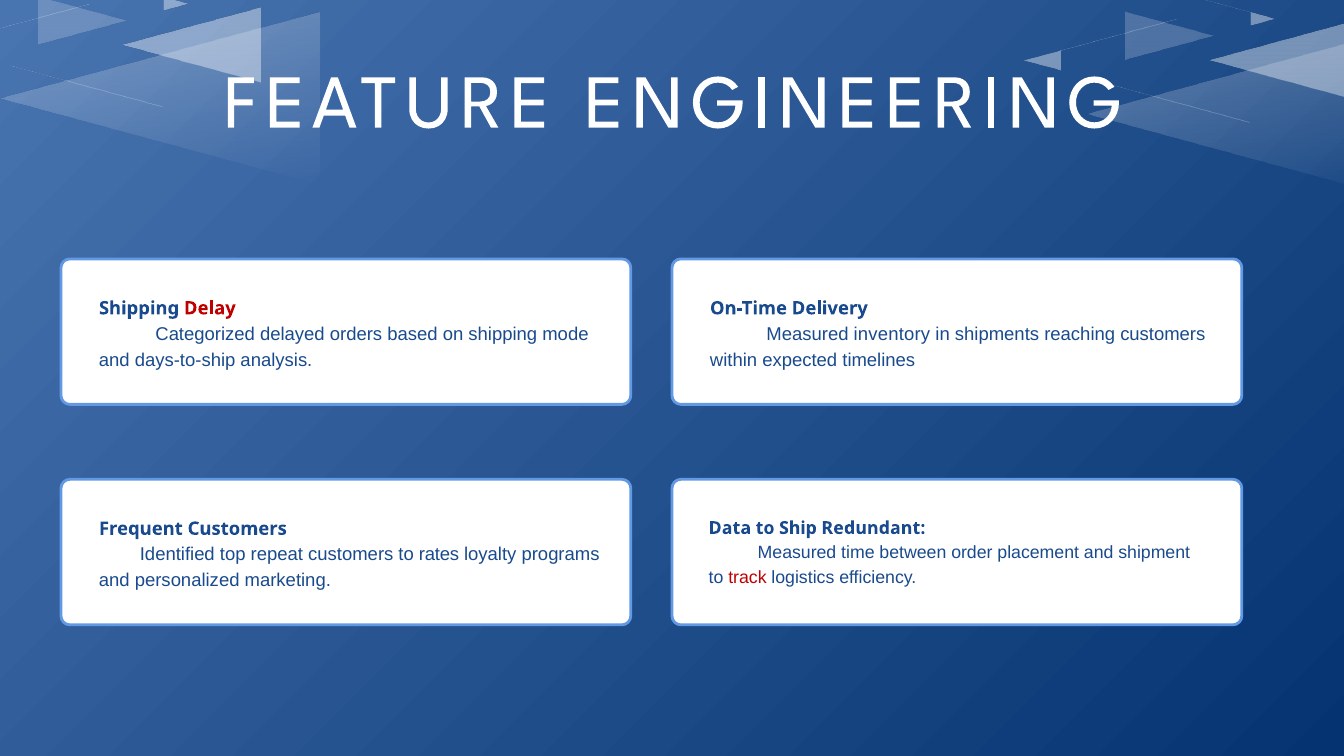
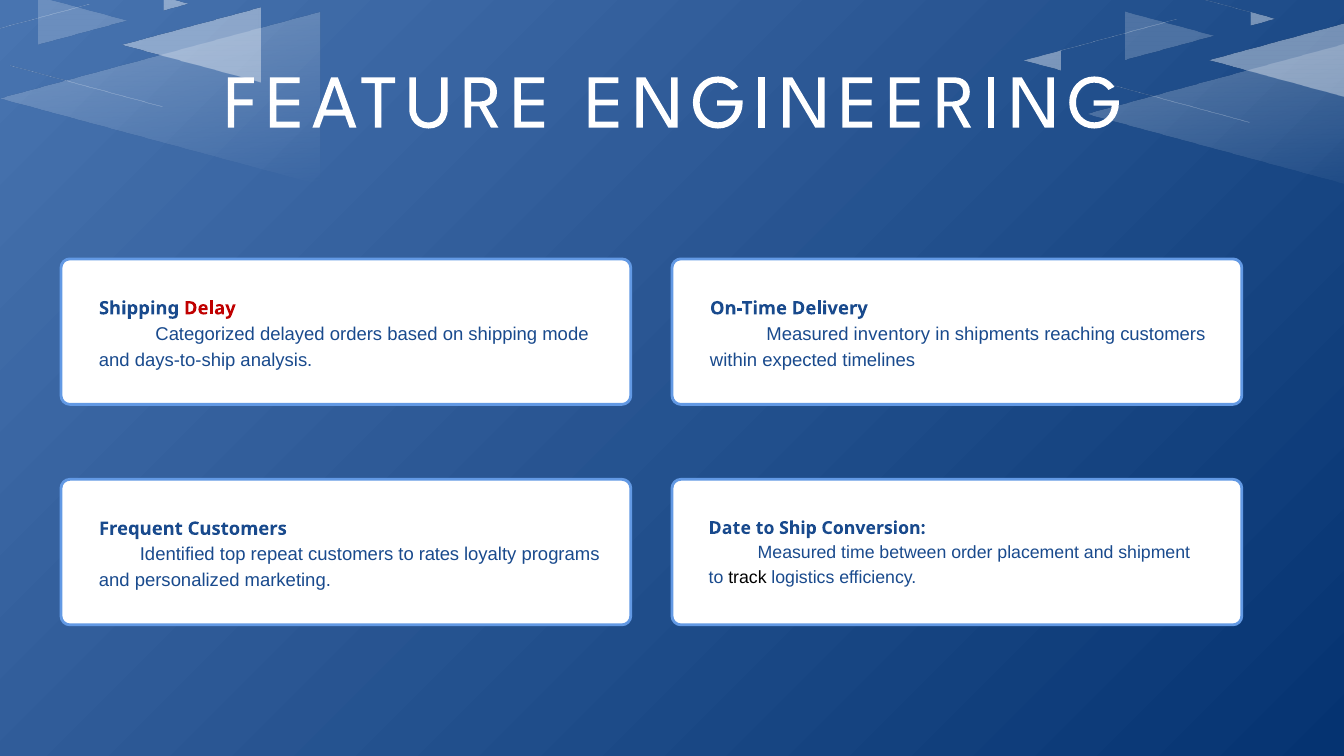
Data: Data -> Date (730, 528)
Redundant: Redundant -> Conversion (873, 528)
track colour: red -> black (747, 578)
